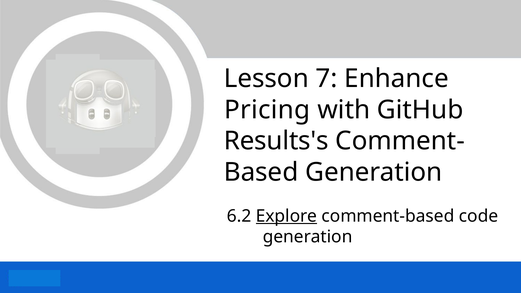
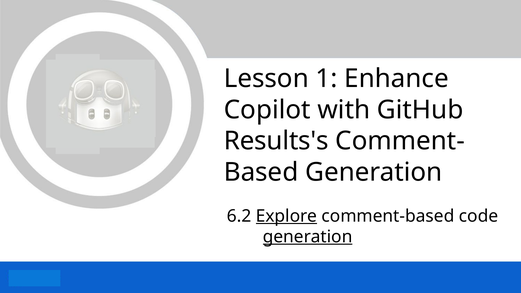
7: 7 -> 1 (327, 79)
Pricing: Pricing -> Copilot (267, 110)
generation underline: none -> present (308, 237)
